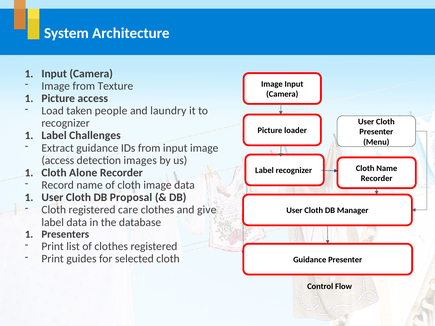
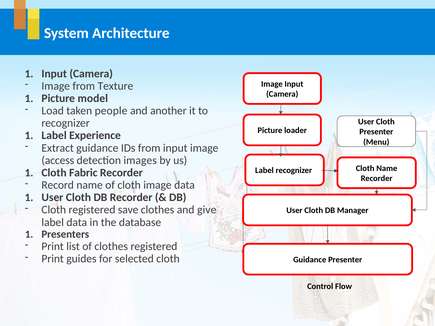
Picture access: access -> model (93, 98)
laundry: laundry -> another (168, 111)
Challenges: Challenges -> Experience (95, 136)
Alone: Alone -> Fabric (83, 173)
DB Proposal: Proposal -> Recorder (131, 198)
care: care -> save (128, 210)
